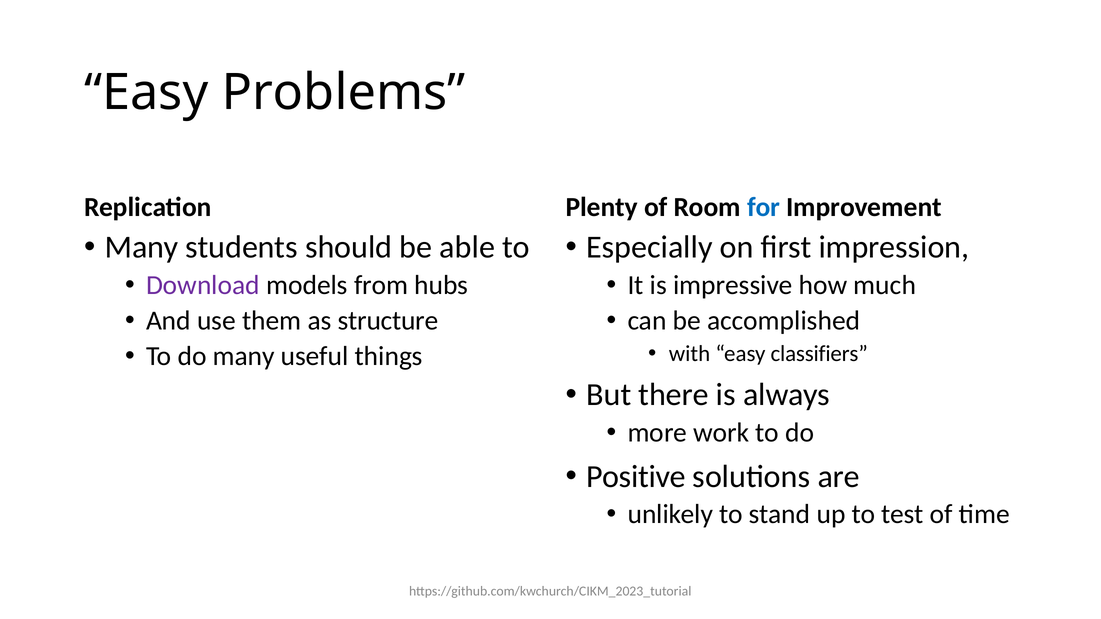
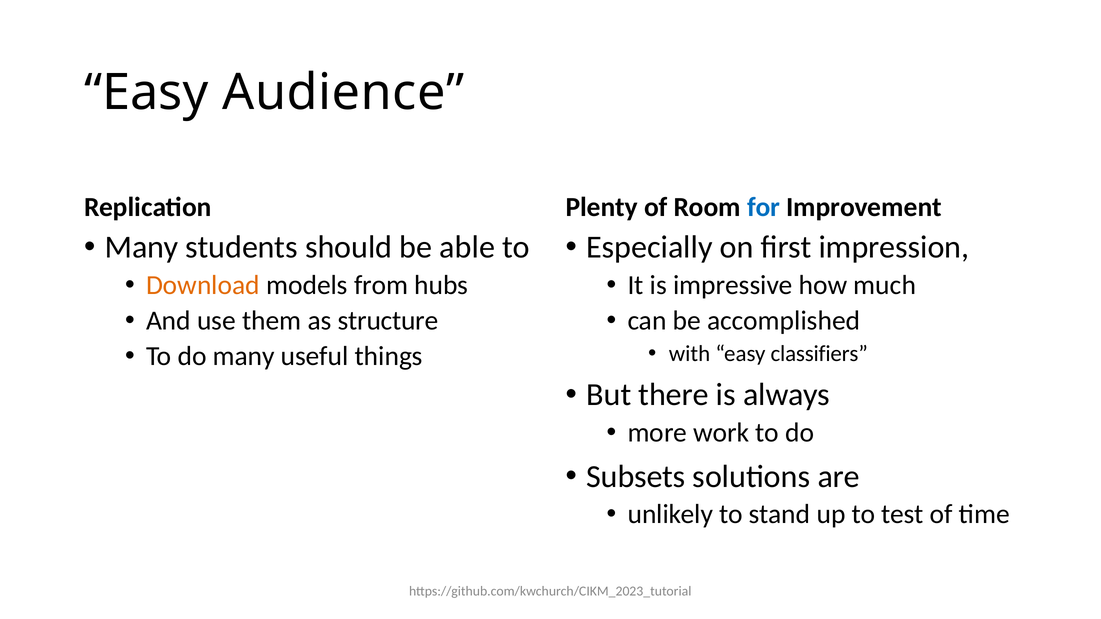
Problems: Problems -> Audience (343, 92)
Download colour: purple -> orange (203, 285)
Positive: Positive -> Subsets (636, 477)
